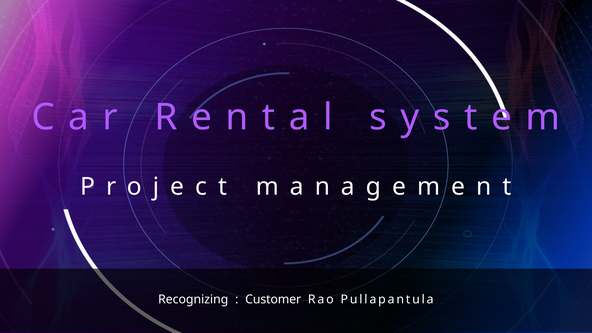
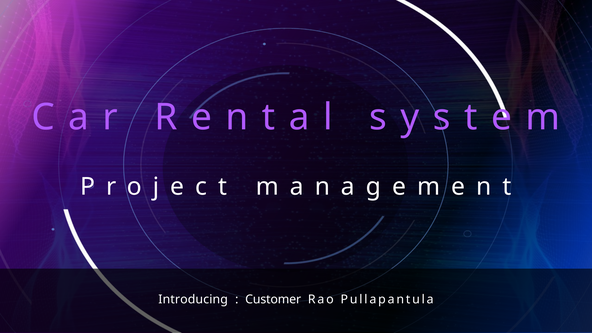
Recognizing: Recognizing -> Introducing (193, 299)
